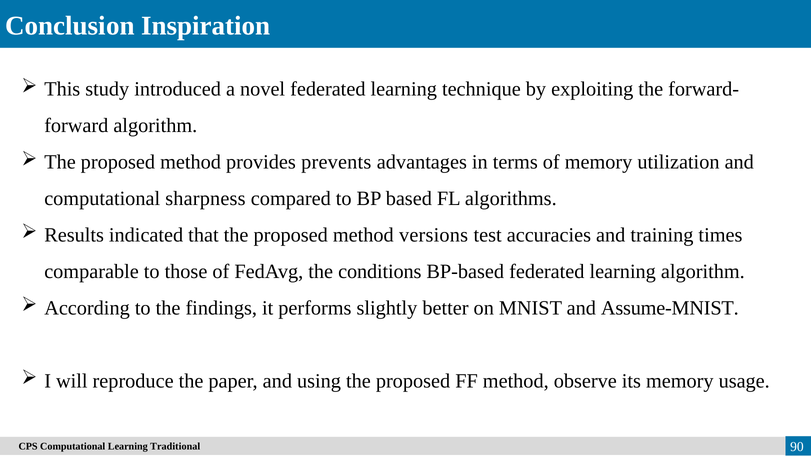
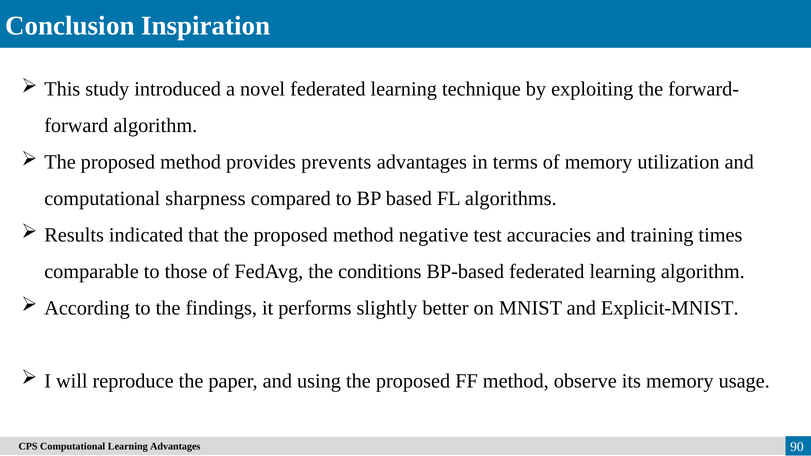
versions: versions -> negative (434, 235)
Assume-MNIST: Assume-MNIST -> Explicit-MNIST (670, 308)
Learning Traditional: Traditional -> Advantages (175, 447)
